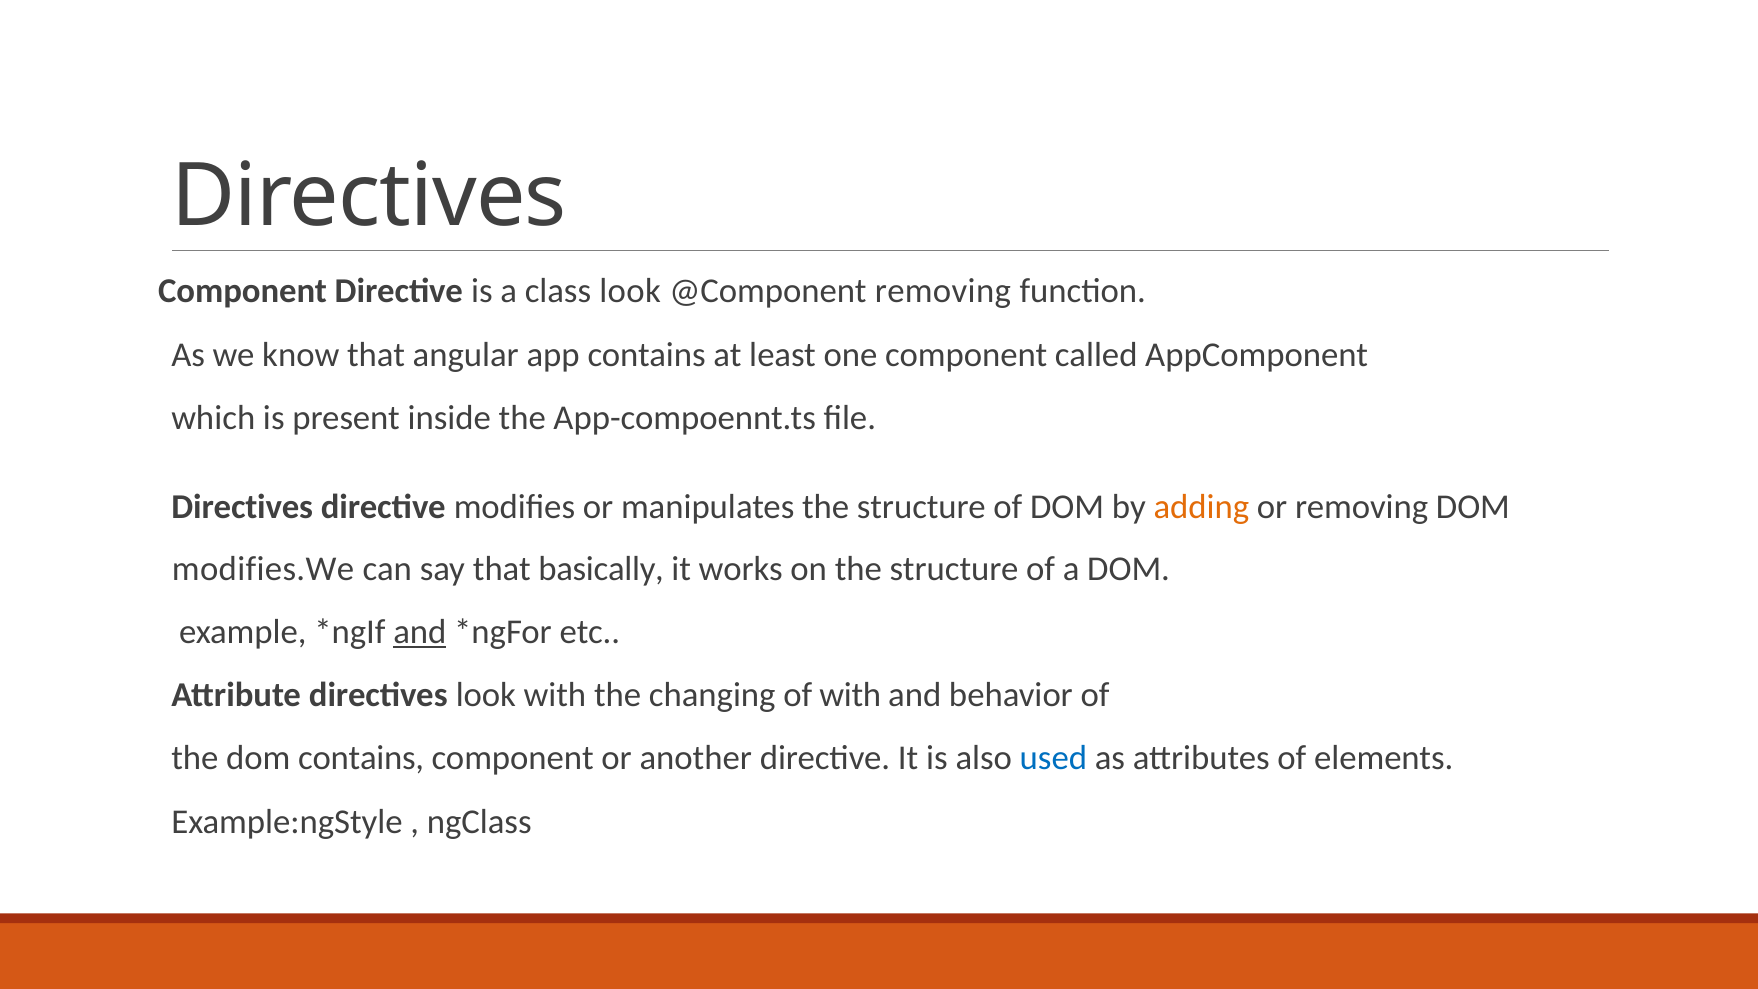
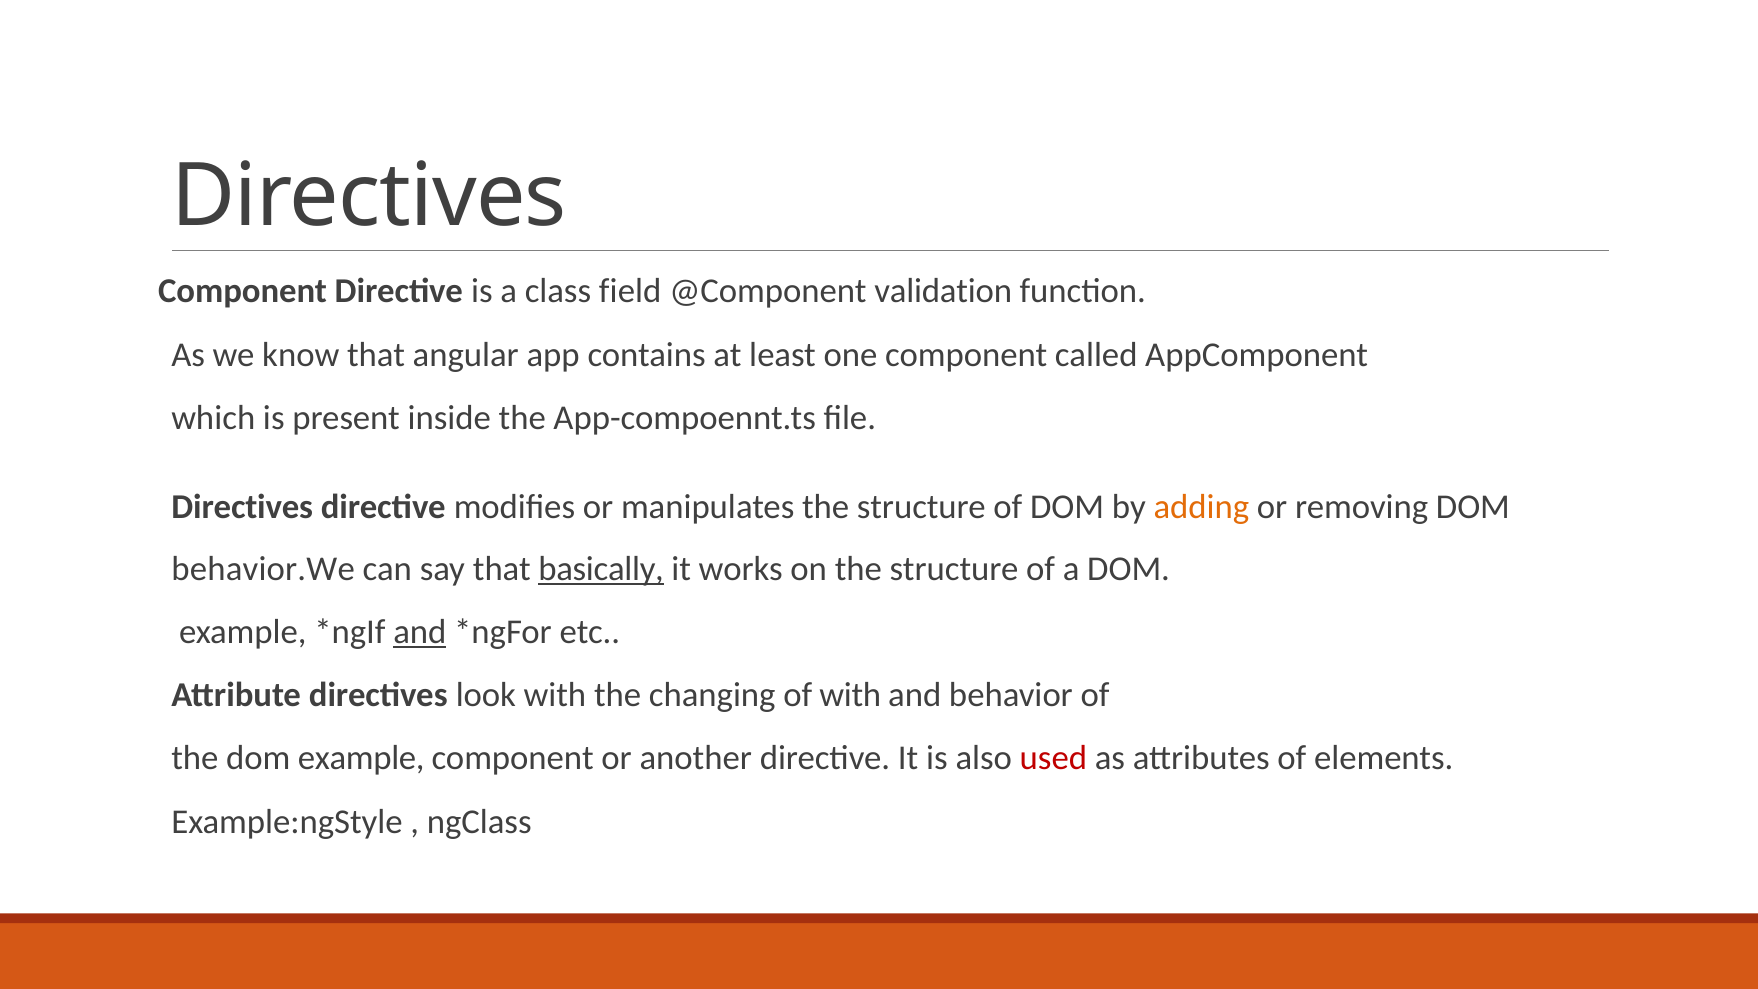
class look: look -> field (630, 291)
@Component removing: removing -> validation (943, 291)
modifies.We: modifies.We -> behavior.We (263, 569)
basically underline: none -> present (601, 569)
the dom contains: contains -> example (361, 758)
used colour: blue -> red (1053, 758)
